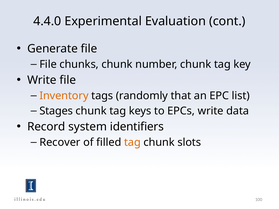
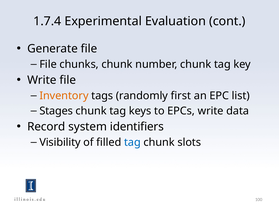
4.4.0: 4.4.0 -> 1.7.4 (47, 21)
that: that -> first (181, 96)
Recover: Recover -> Visibility (60, 142)
tag colour: orange -> blue (132, 142)
